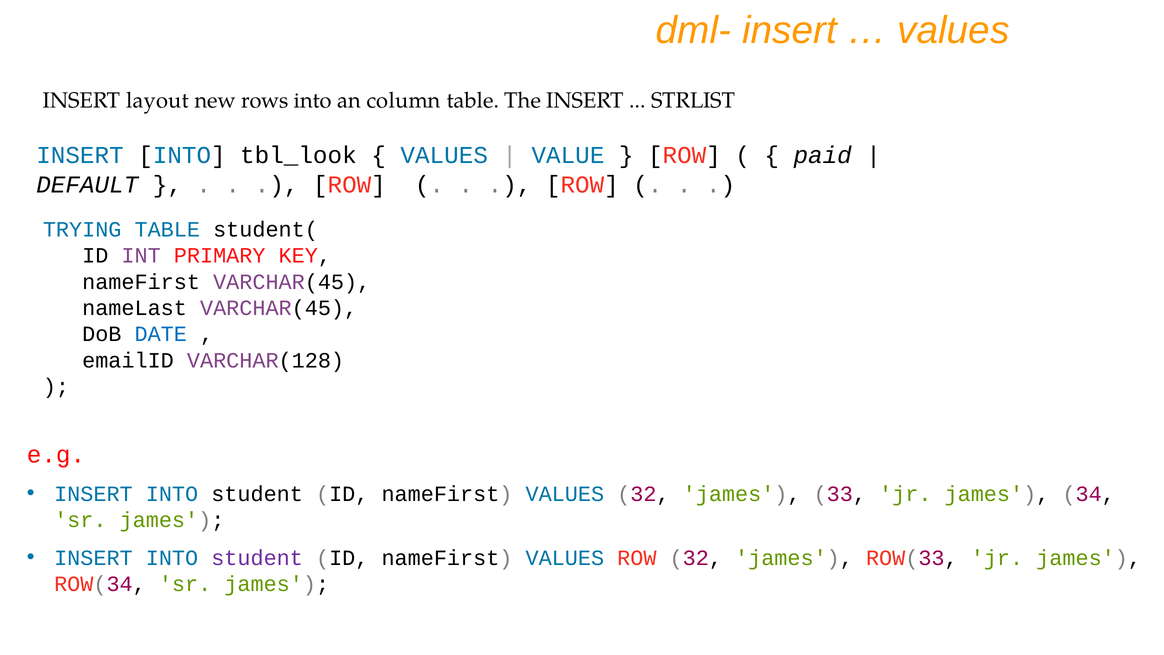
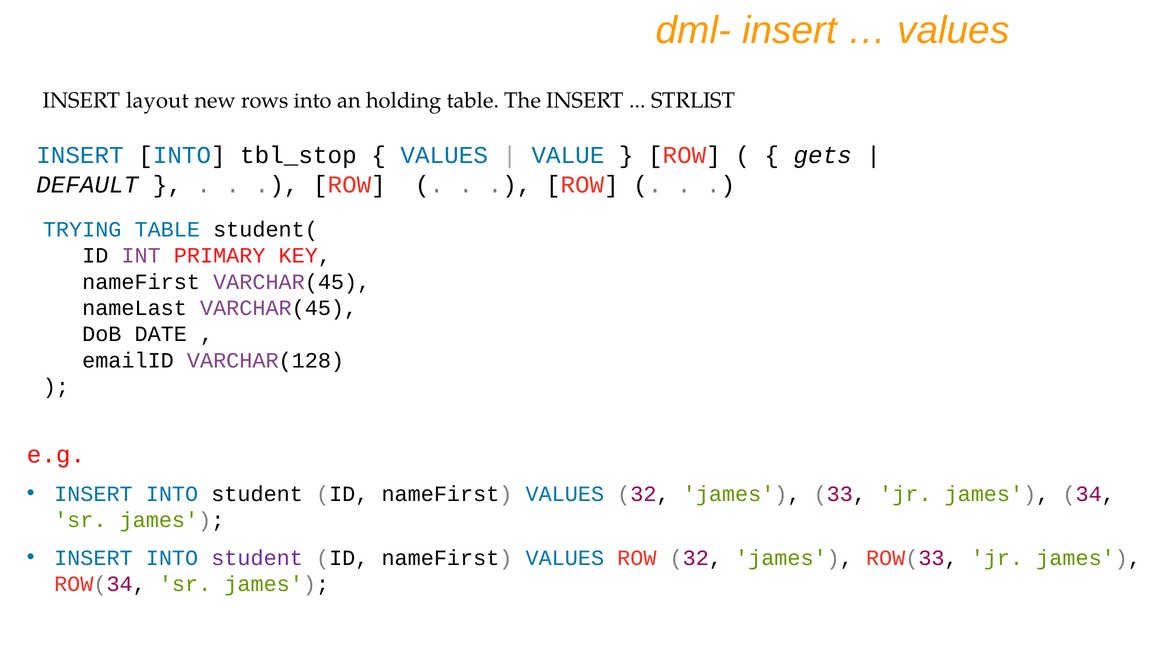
column: column -> holding (404, 100)
tbl_look: tbl_look -> tbl_stop (298, 155)
paid: paid -> gets (823, 155)
DATE colour: blue -> black (161, 334)
